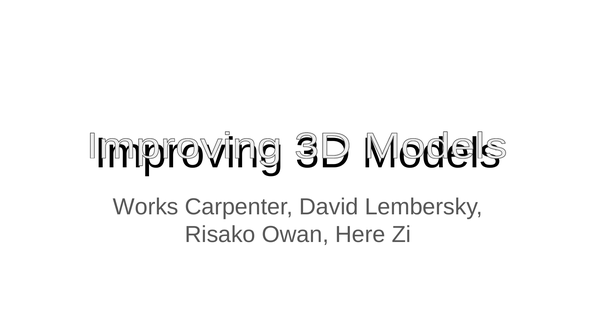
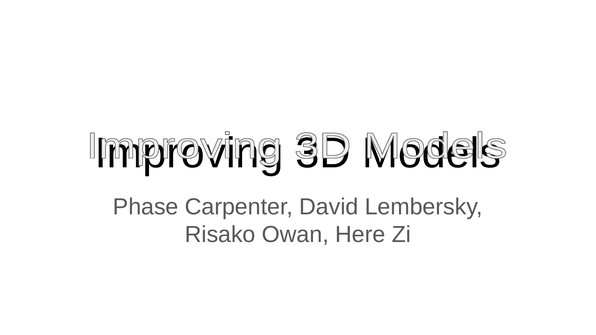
Works: Works -> Phase (146, 207)
